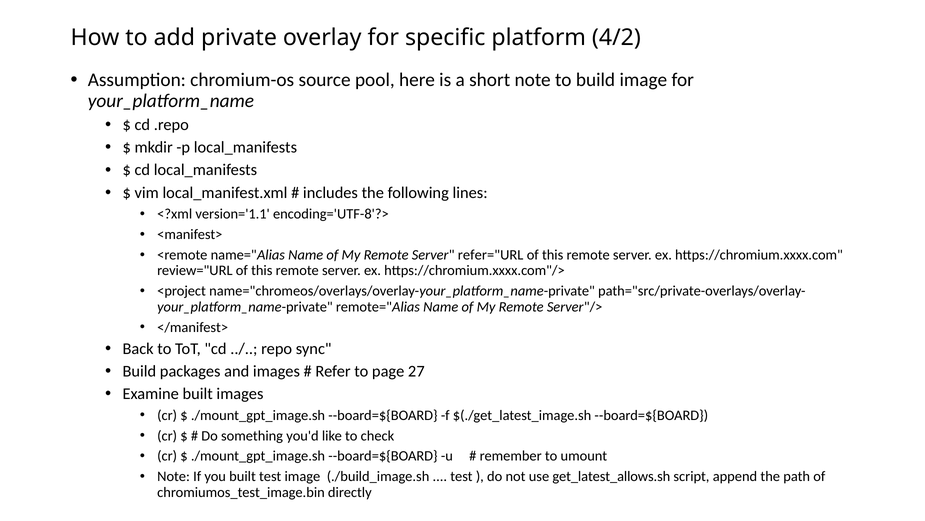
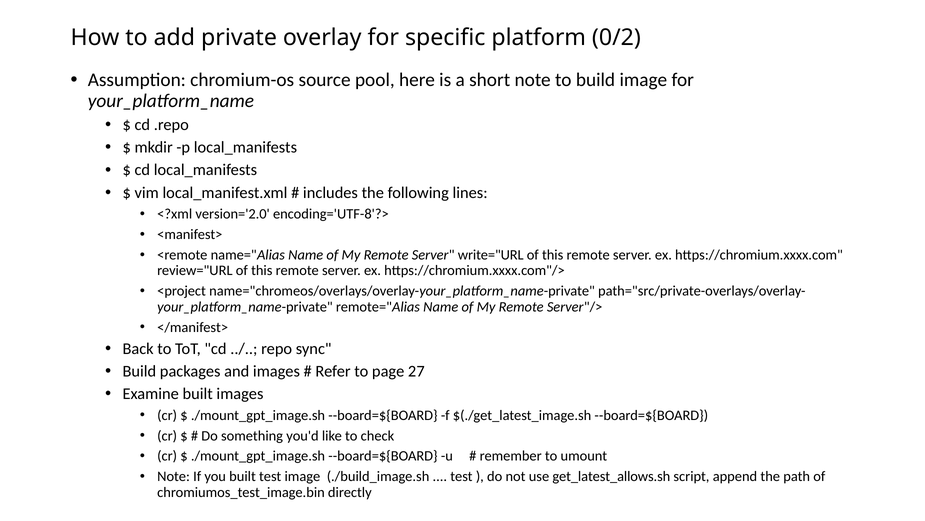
4/2: 4/2 -> 0/2 (616, 37)
version='1.1: version='1.1 -> version='2.0 (233, 214)
refer="URL: refer="URL -> write="URL (491, 255)
